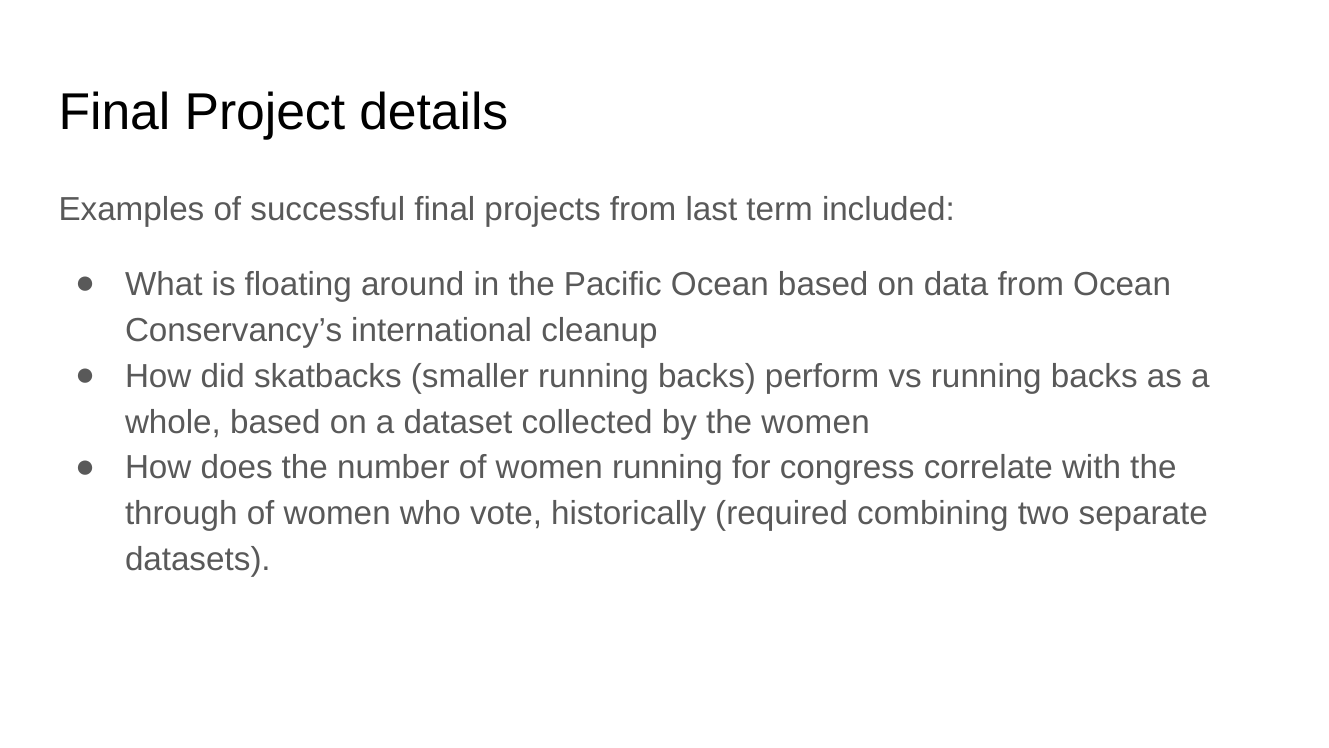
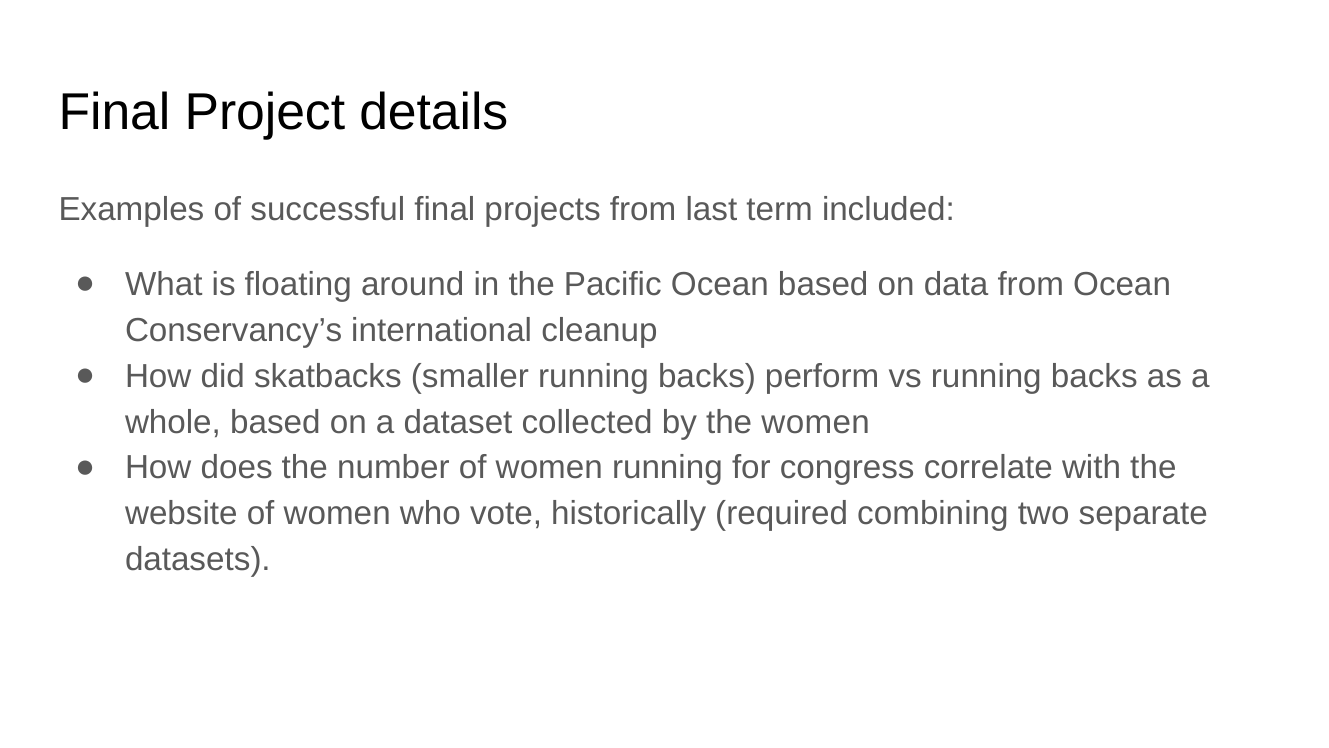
through: through -> website (181, 514)
